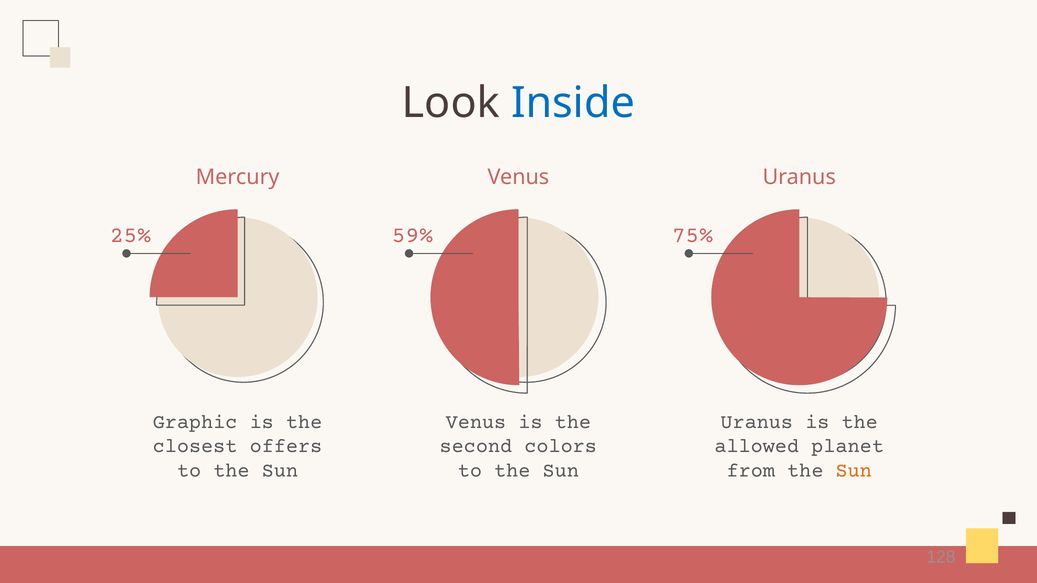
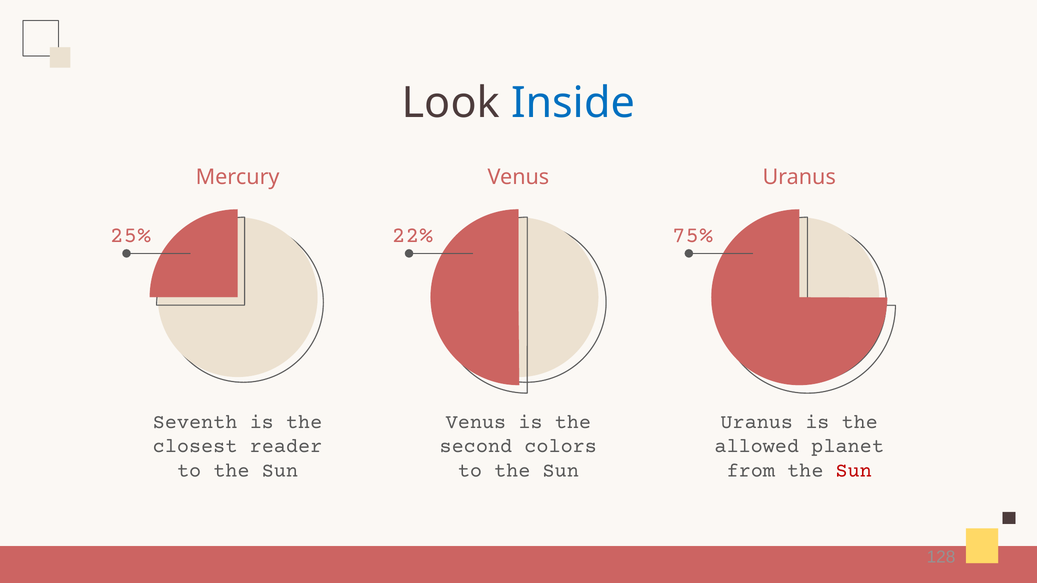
59%: 59% -> 22% (412, 235)
Graphic: Graphic -> Seventh (195, 422)
offers: offers -> reader (286, 446)
Sun colour: orange -> red (854, 470)
